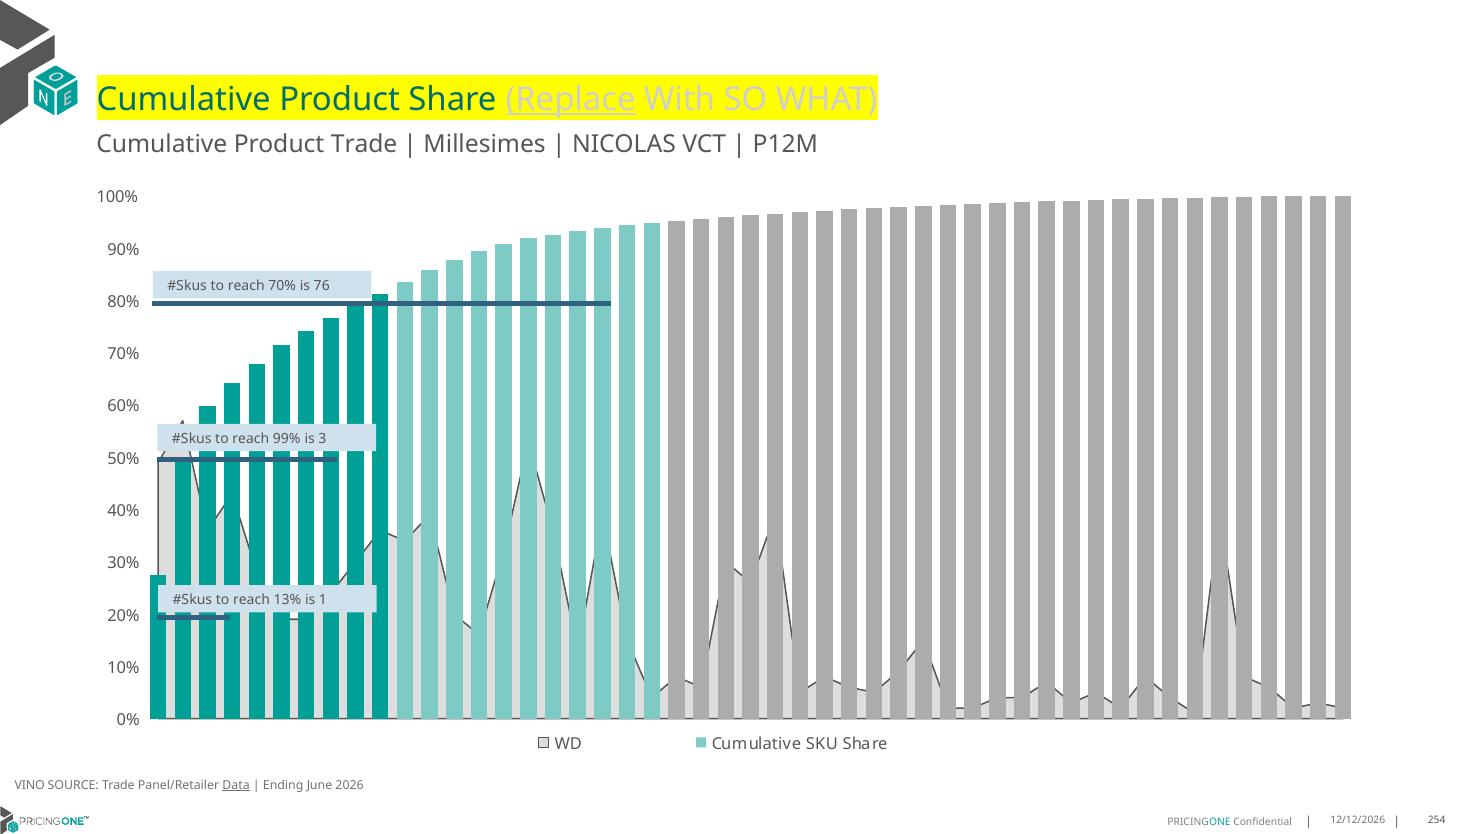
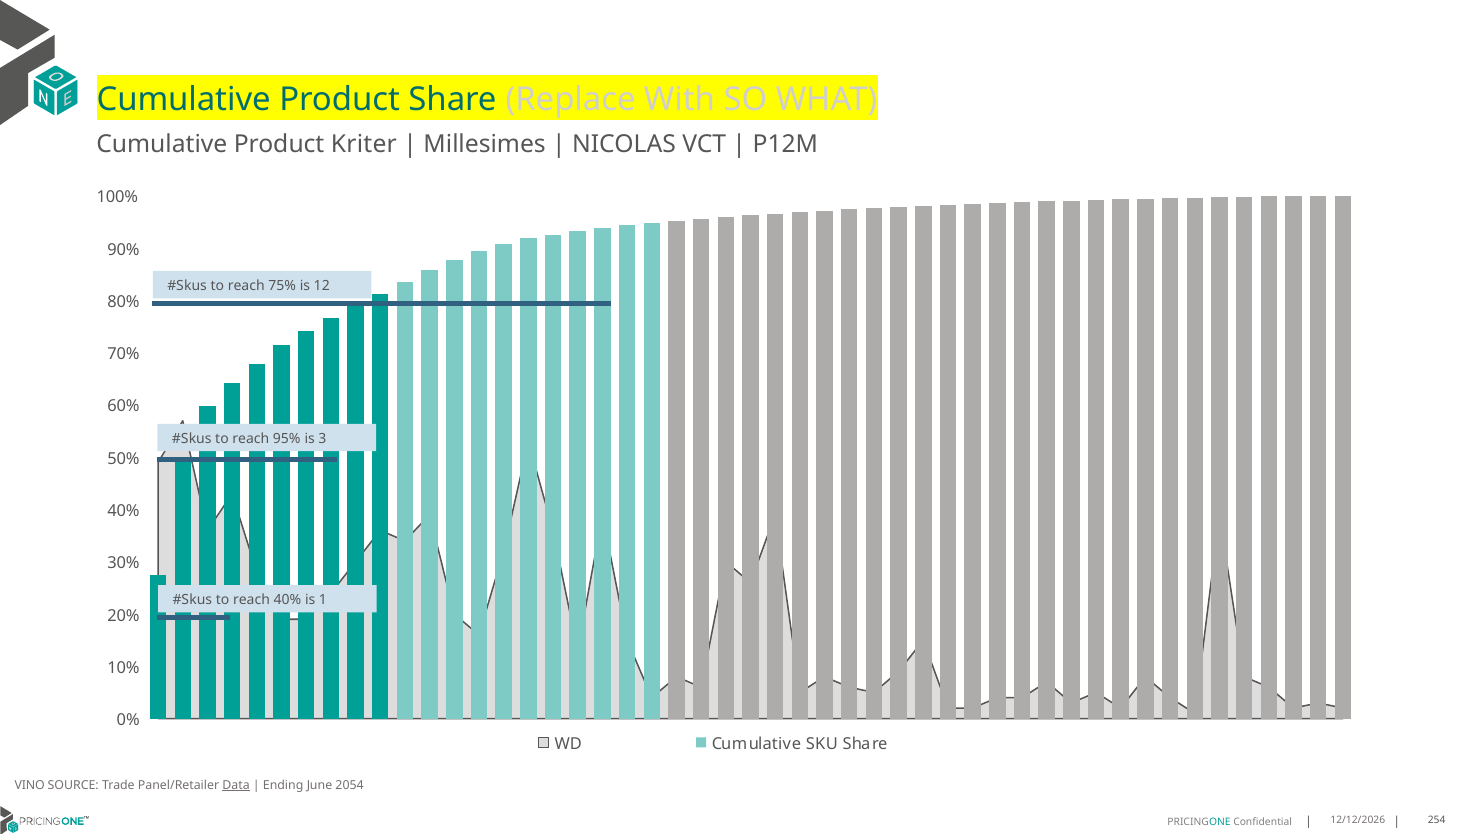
Replace underline: present -> none (571, 100)
Product Trade: Trade -> Kriter (364, 144)
reach 70%: 70% -> 75% (282, 285)
76: 76 -> 12 (322, 285)
99%: 99% -> 95% (287, 438)
reach 13%: 13% -> 40% (287, 599)
2026: 2026 -> 2054 (350, 785)
